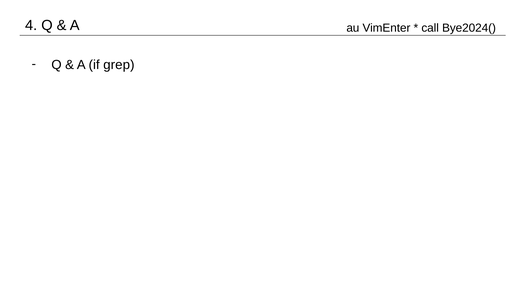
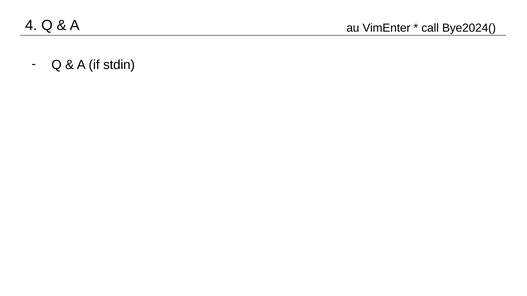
grep: grep -> stdin (119, 65)
